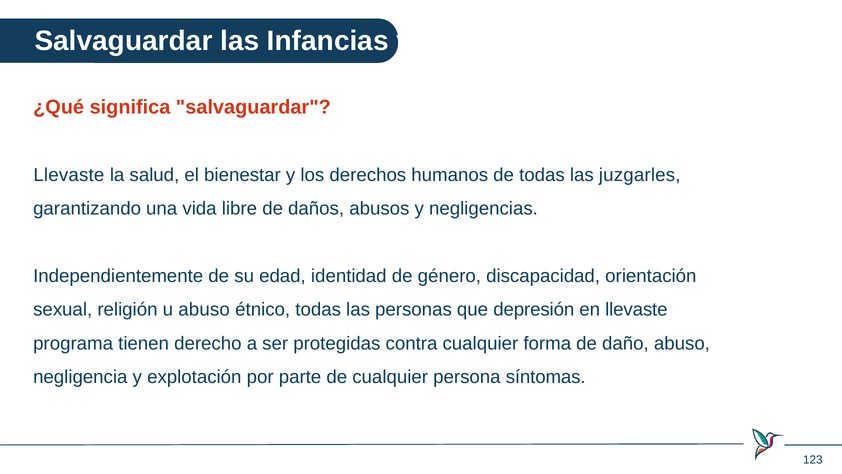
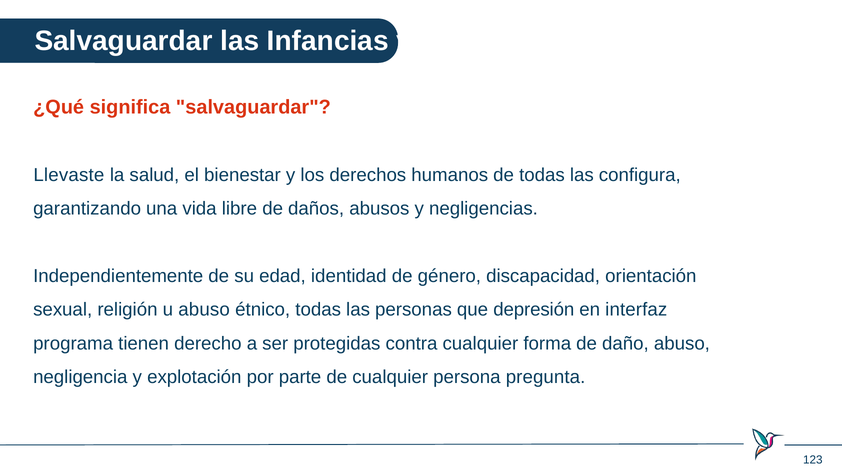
juzgarles: juzgarles -> configura (640, 175)
en llevaste: llevaste -> interfaz (636, 310)
síntomas: síntomas -> pregunta (546, 377)
